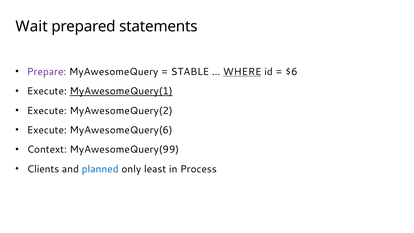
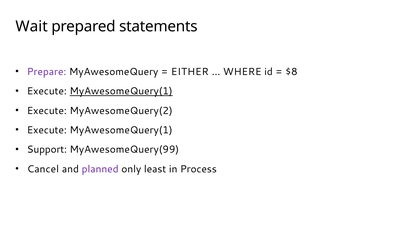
STABLE: STABLE -> EITHER (190, 72)
WHERE underline: present -> none (242, 72)
$6: $6 -> $8 (291, 72)
MyAwesomeQuery(6: MyAwesomeQuery(6 -> MyAwesomeQuery(1 (121, 130)
Context: Context -> Support (47, 150)
Clients: Clients -> Cancel (43, 169)
planned colour: blue -> purple (100, 169)
